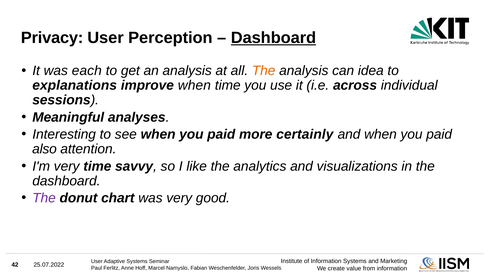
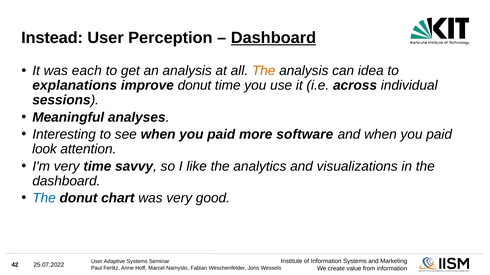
Privacy: Privacy -> Instead (52, 38)
improve when: when -> donut (195, 86)
certainly: certainly -> software (305, 135)
also: also -> look (45, 149)
The colour: purple -> blue (44, 199)
